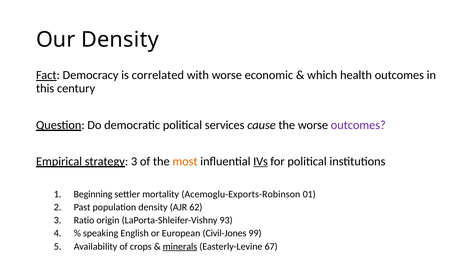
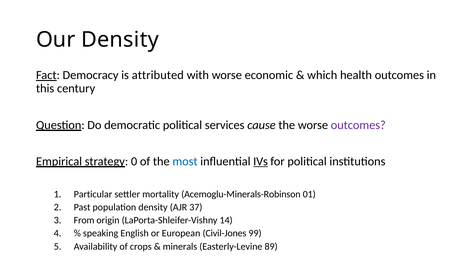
correlated: correlated -> attributed (158, 75)
strategy 3: 3 -> 0 (134, 161)
most colour: orange -> blue (185, 161)
Beginning: Beginning -> Particular (93, 194)
Acemoglu-Exports-Robinson: Acemoglu-Exports-Robinson -> Acemoglu-Minerals-Robinson (241, 194)
62: 62 -> 37 (196, 207)
Ratio: Ratio -> From (84, 220)
93: 93 -> 14 (226, 220)
minerals underline: present -> none (180, 247)
67: 67 -> 89 (271, 247)
